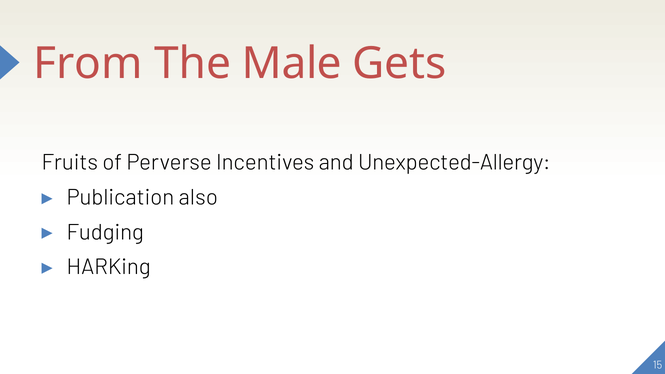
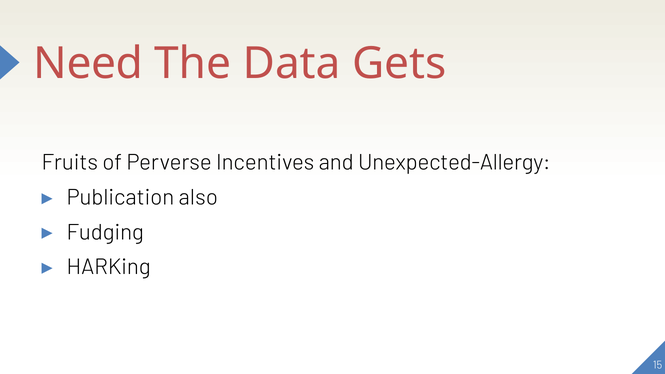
From: From -> Need (88, 63)
Male: Male -> Data (292, 63)
